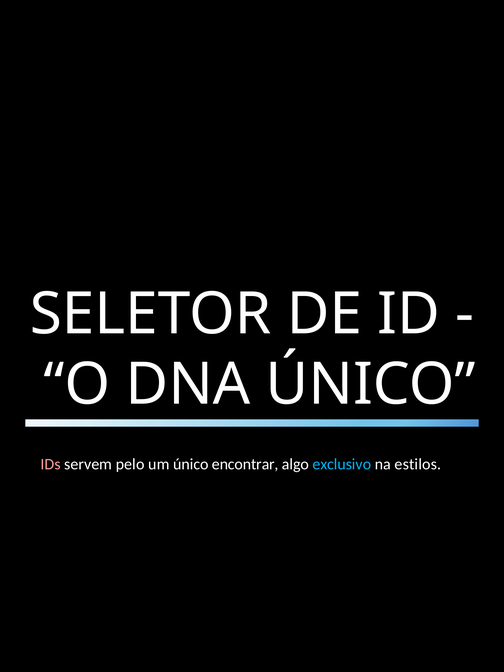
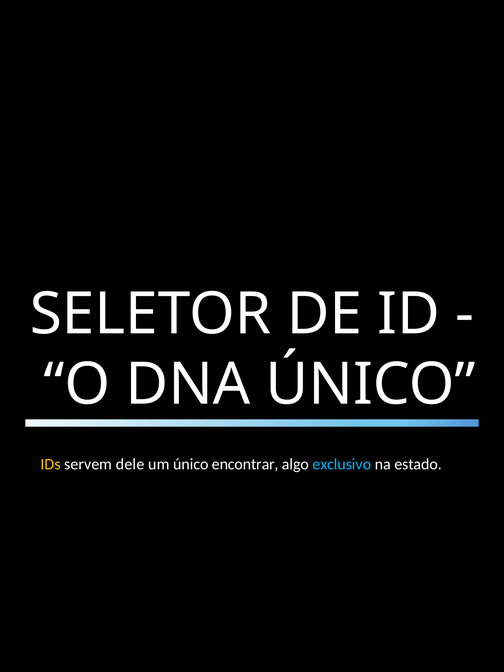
IDs colour: pink -> yellow (51, 464)
pelo: pelo -> dele (130, 464)
estilos: estilos -> estado (418, 464)
